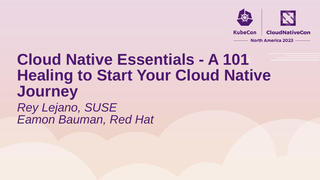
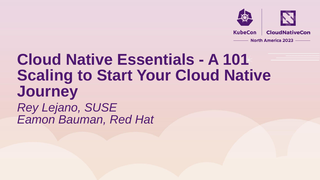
Healing: Healing -> Scaling (45, 76)
